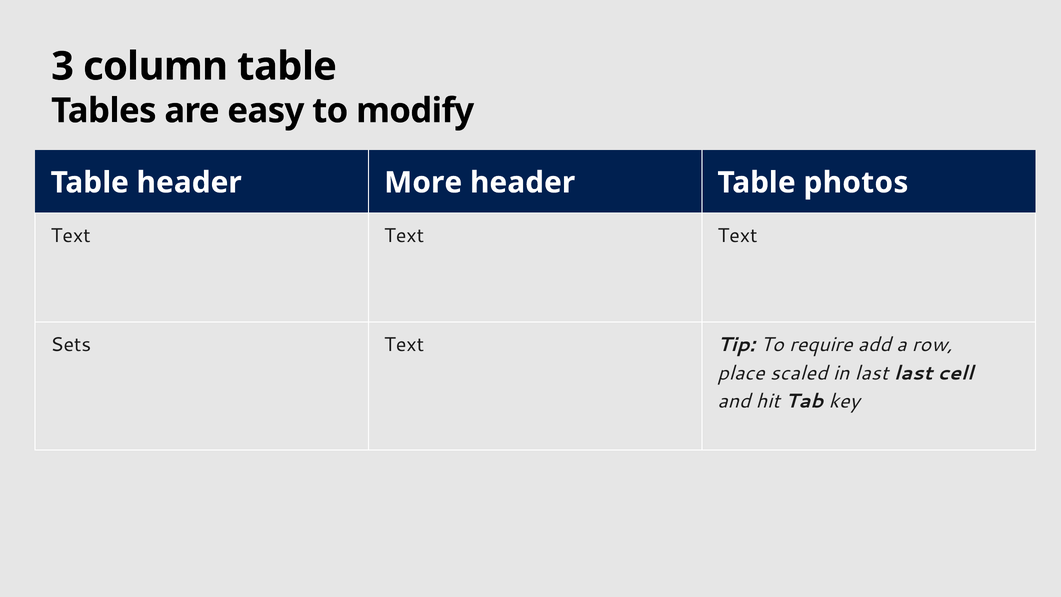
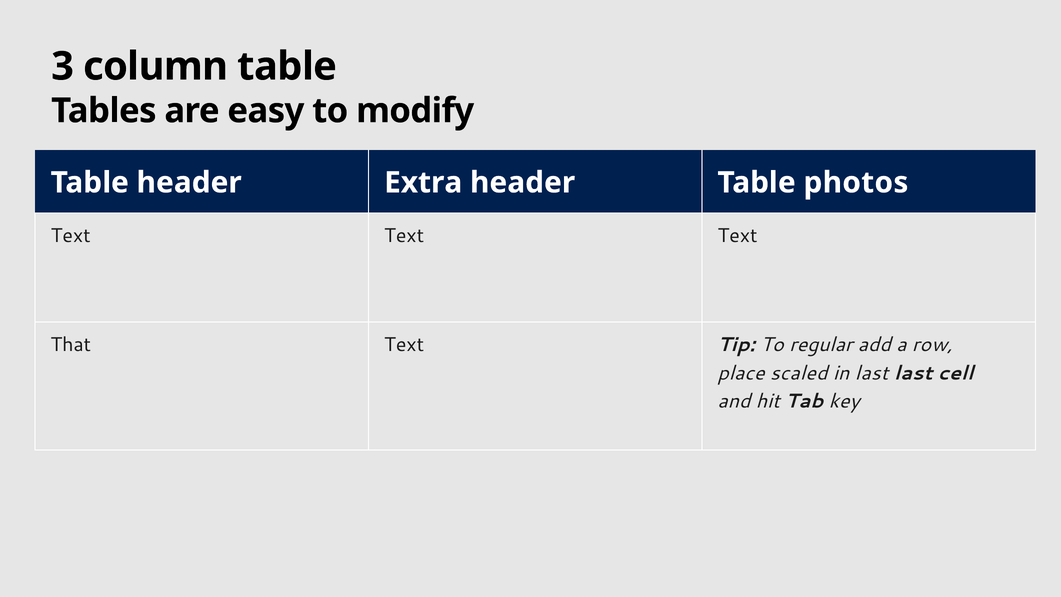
More: More -> Extra (423, 183)
Sets: Sets -> That (71, 345)
require: require -> regular (821, 345)
